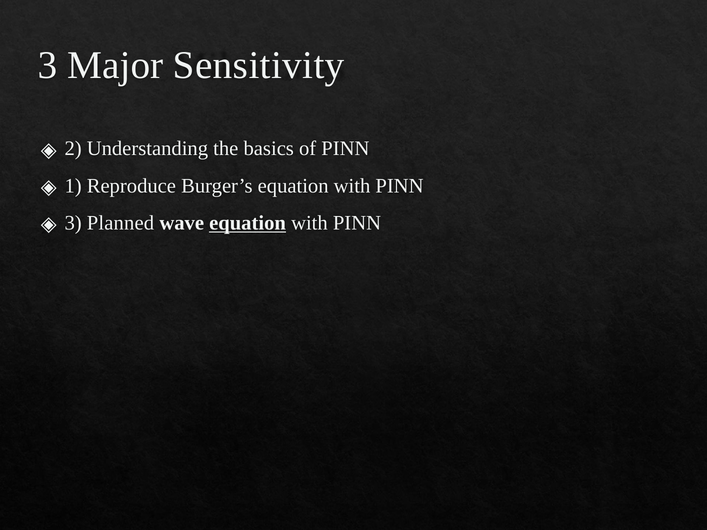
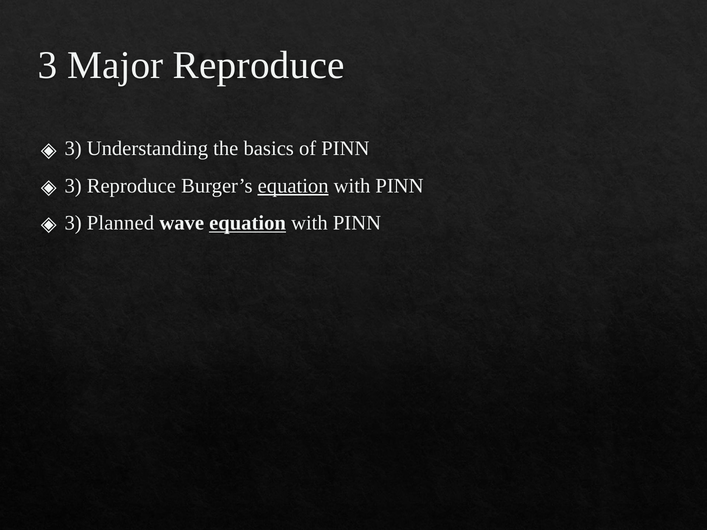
Major Sensitivity: Sensitivity -> Reproduce (259, 65)
2: 2 -> 3 (73, 149)
1: 1 -> 3 (73, 186)
equation underline: none -> present (293, 186)
